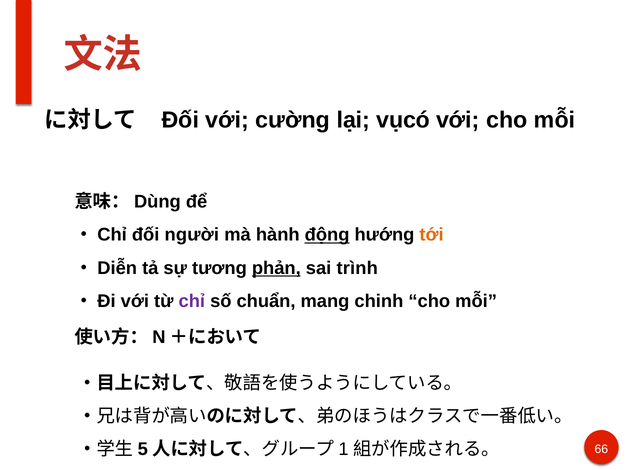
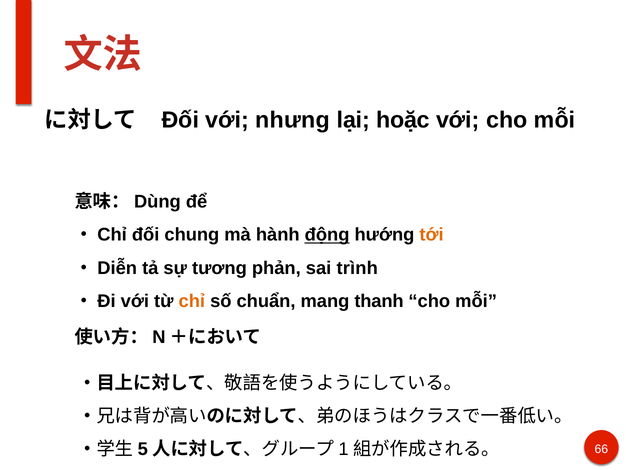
cường: cường -> nhưng (293, 120)
vụcó: vụcó -> hoặc (403, 120)
người: người -> chung (192, 235)
phản underline: present -> none (276, 268)
chỉ colour: purple -> orange (192, 301)
chinh: chinh -> thanh (379, 301)
